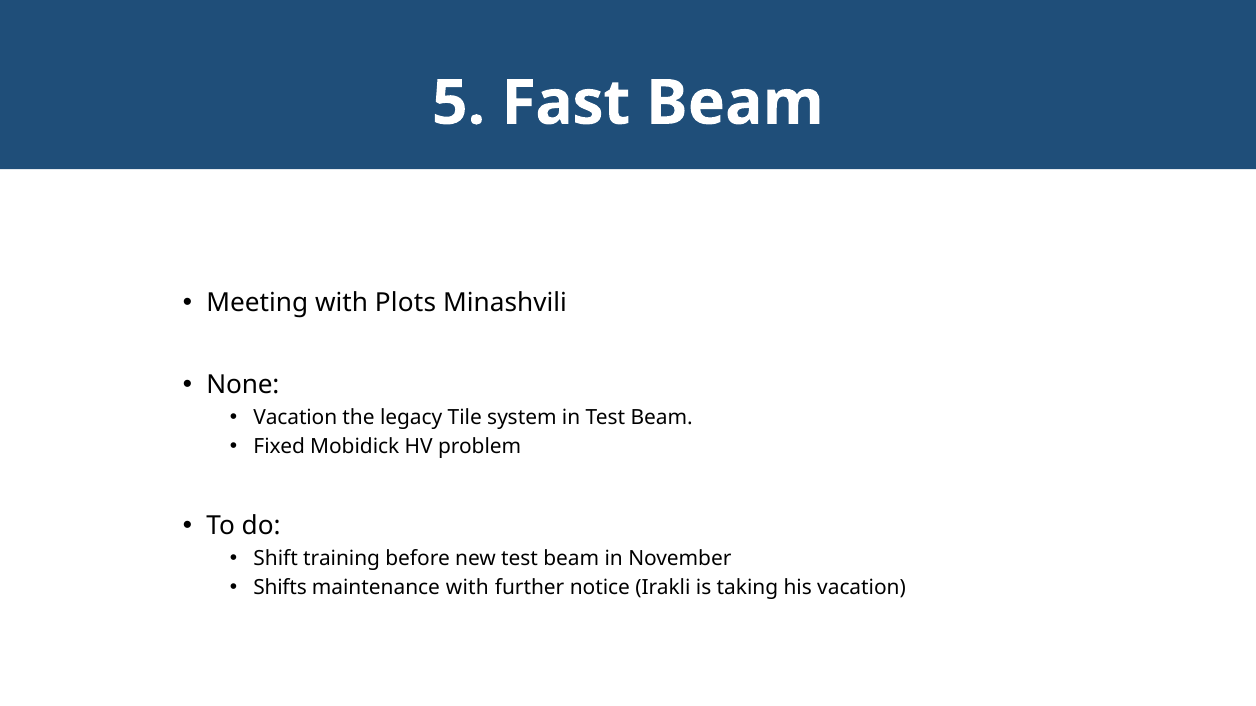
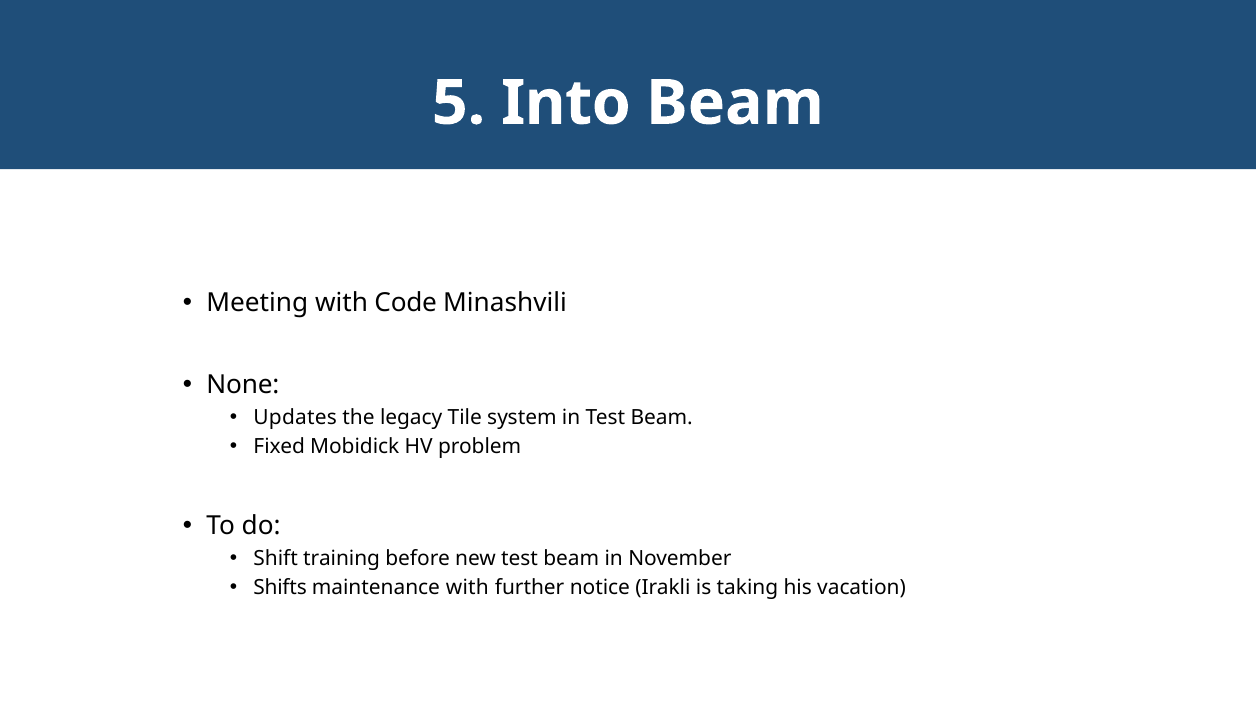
Fast: Fast -> Into (566, 103)
Plots: Plots -> Code (406, 303)
Vacation: Vacation -> Updates (295, 418)
